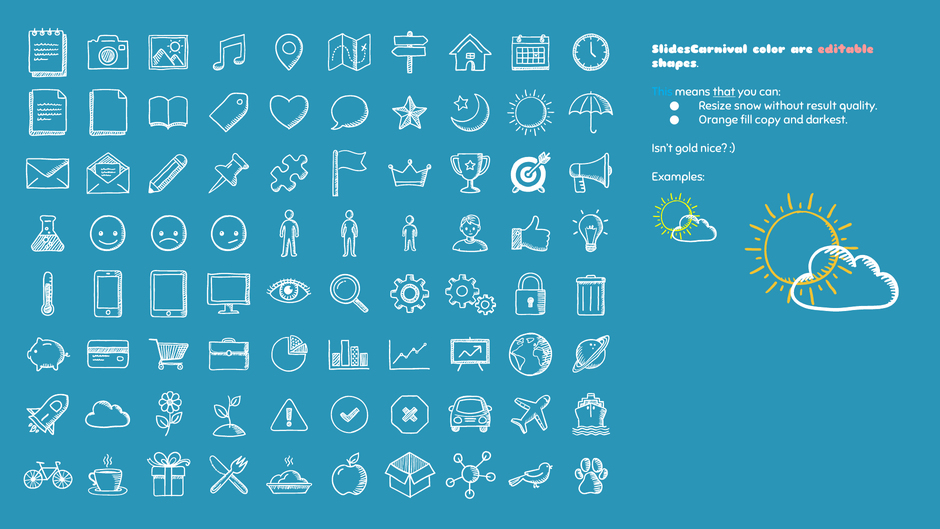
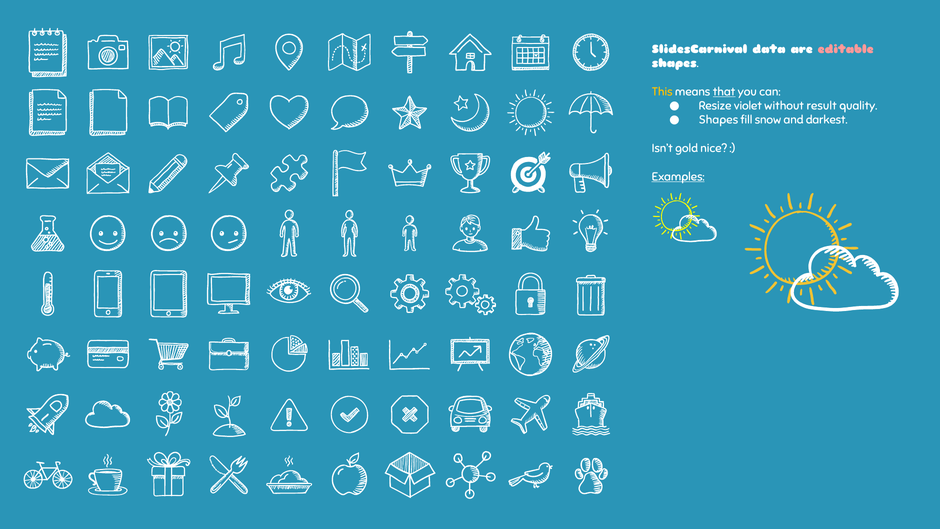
color: color -> data (769, 49)
This colour: light blue -> yellow (662, 92)
snow: snow -> violet (748, 106)
Orange: Orange -> Shapes (719, 120)
copy: copy -> snow (768, 120)
Examples underline: none -> present (678, 177)
